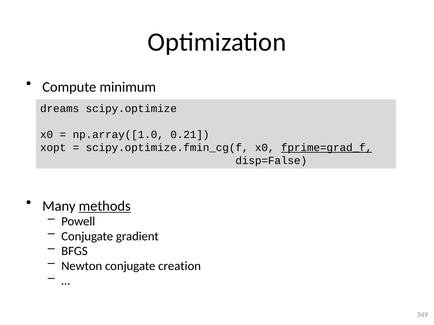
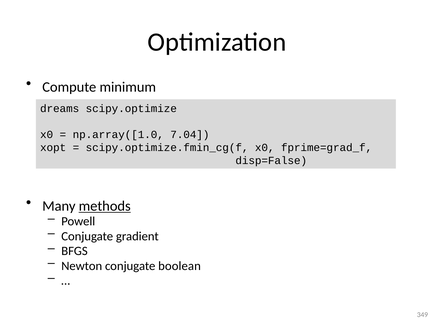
0.21: 0.21 -> 7.04 (190, 135)
fprime=grad_f underline: present -> none (327, 148)
creation: creation -> boolean (180, 266)
